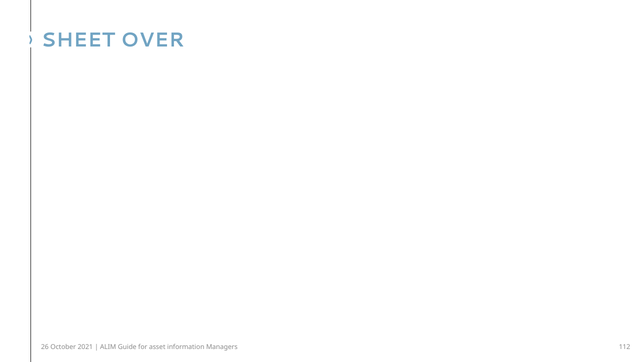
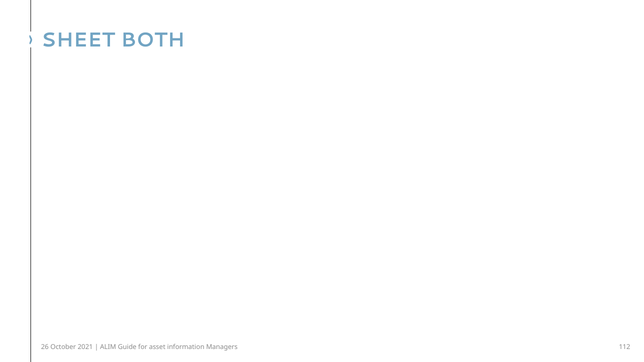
OVER: OVER -> BOTH (153, 40)
